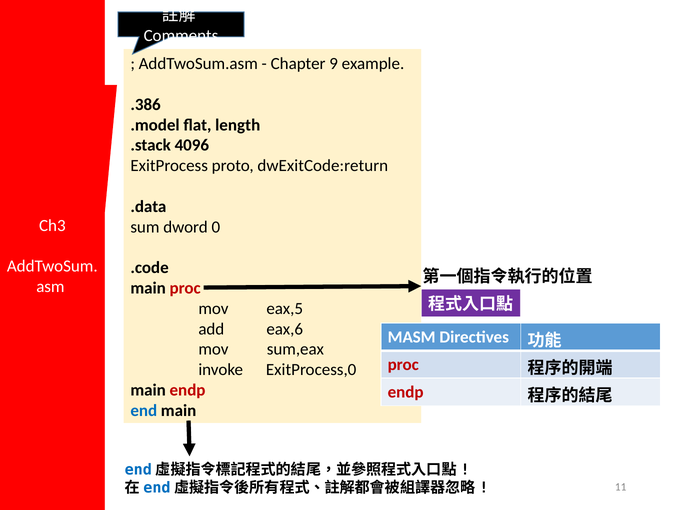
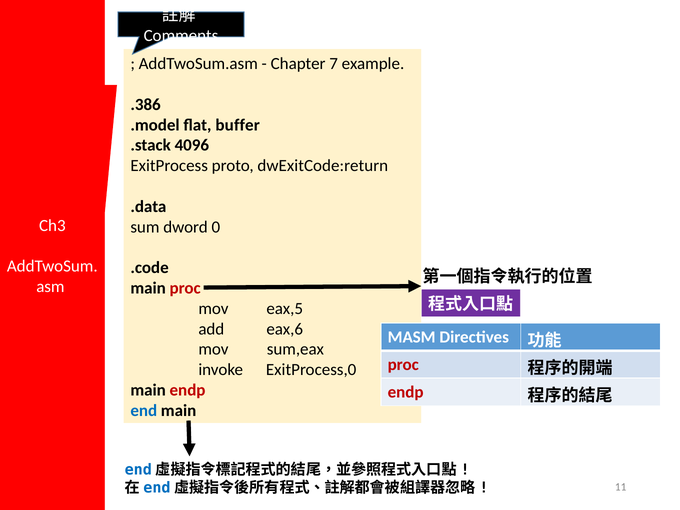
9: 9 -> 7 (334, 64)
length: length -> buffer (238, 125)
